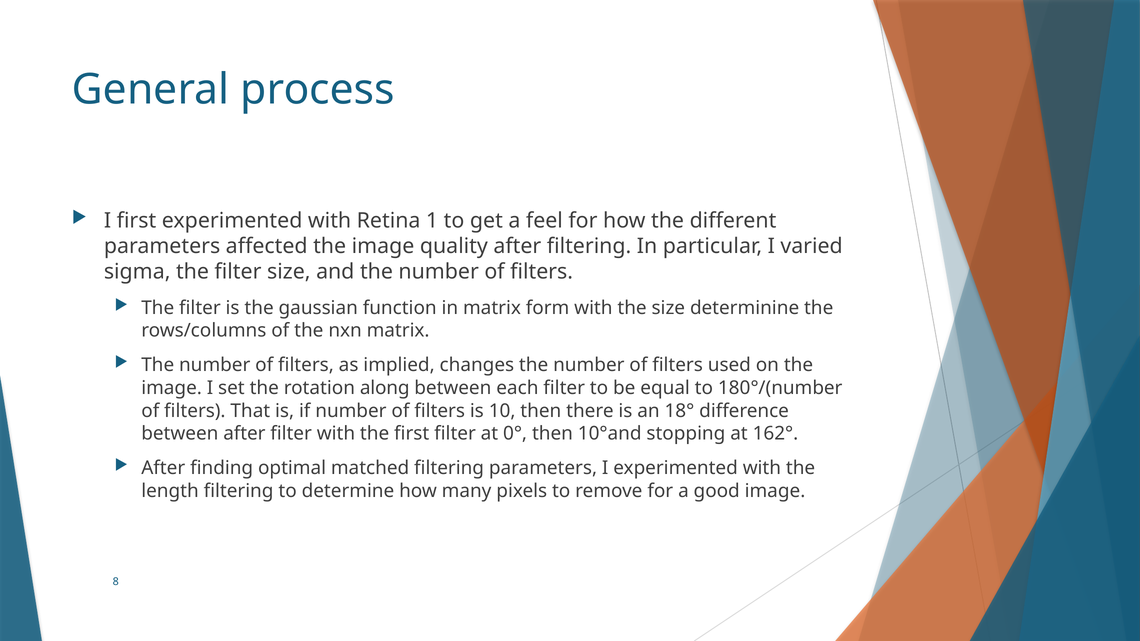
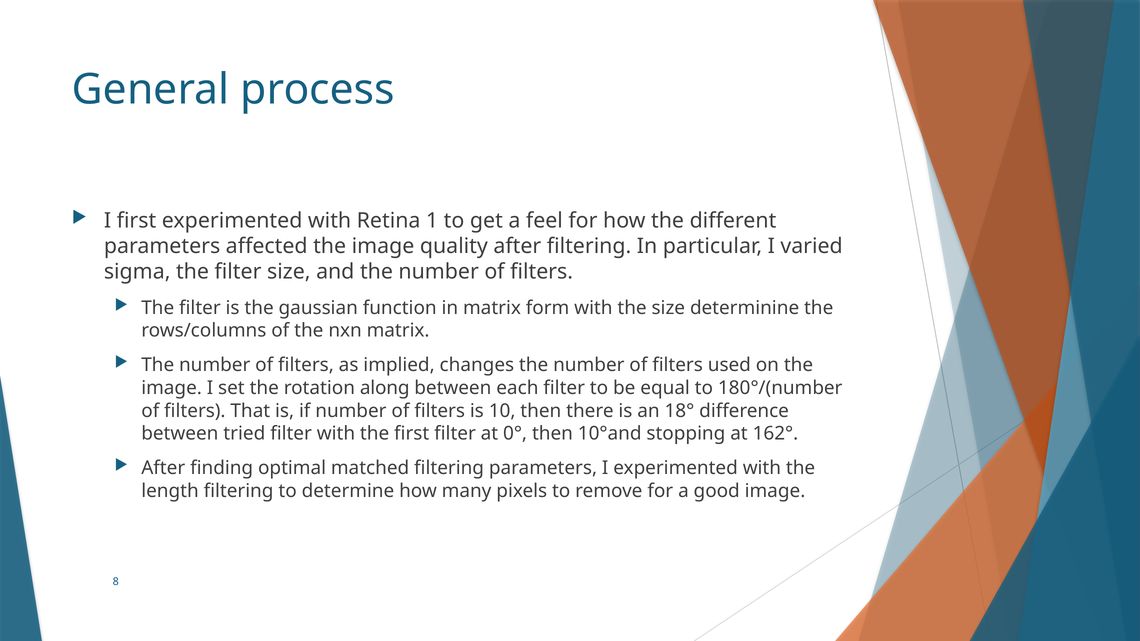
between after: after -> tried (244, 434)
